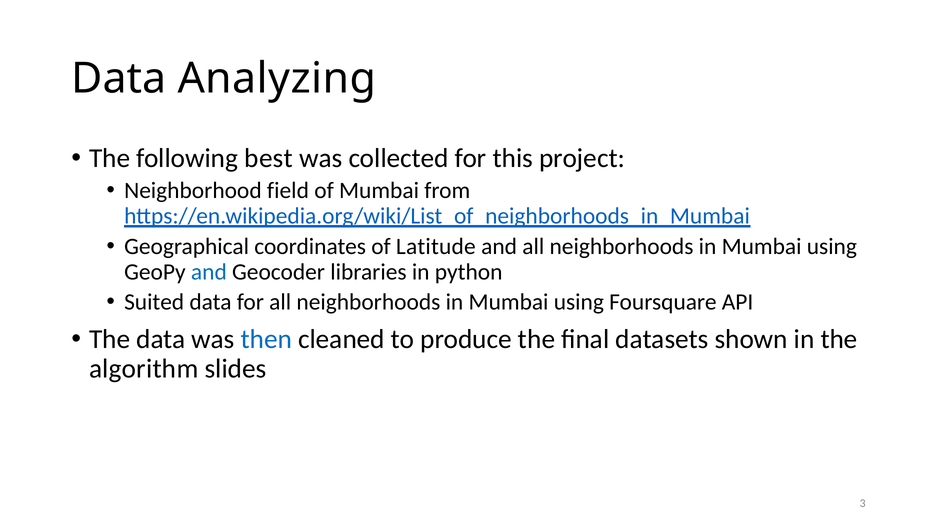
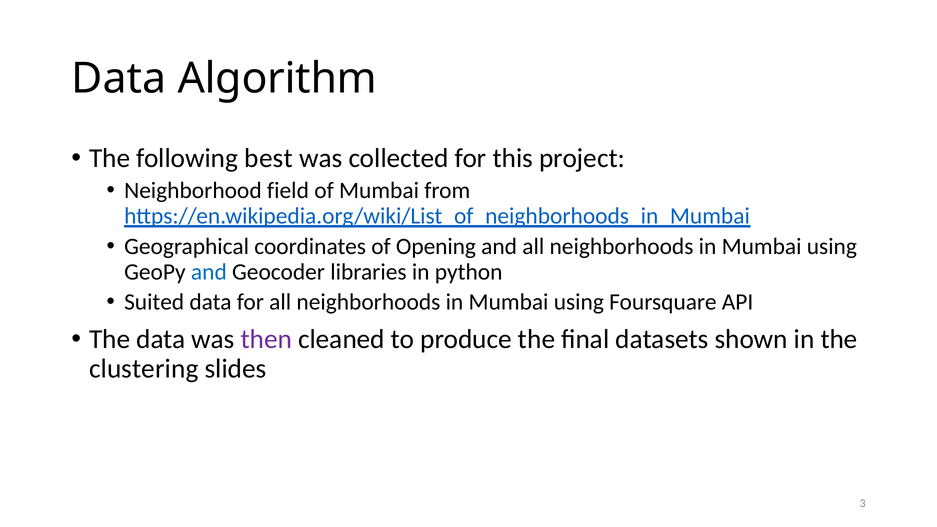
Analyzing: Analyzing -> Algorithm (277, 79)
Latitude: Latitude -> Opening (436, 247)
then colour: blue -> purple (266, 339)
algorithm: algorithm -> clustering (144, 369)
